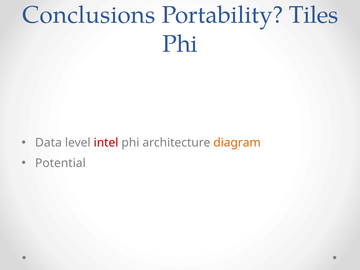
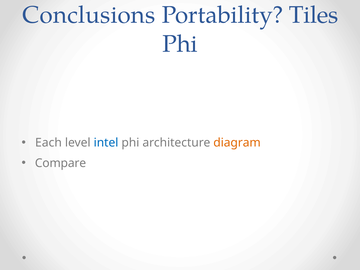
Data: Data -> Each (48, 143)
intel colour: red -> blue (106, 143)
Potential: Potential -> Compare (61, 163)
